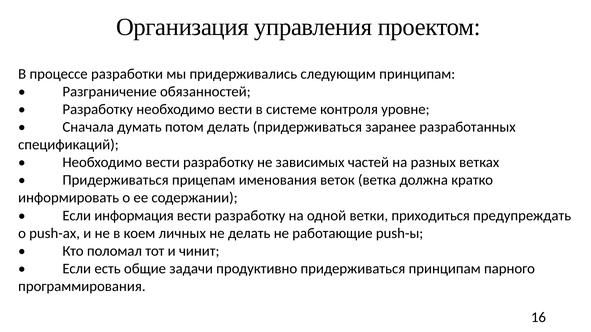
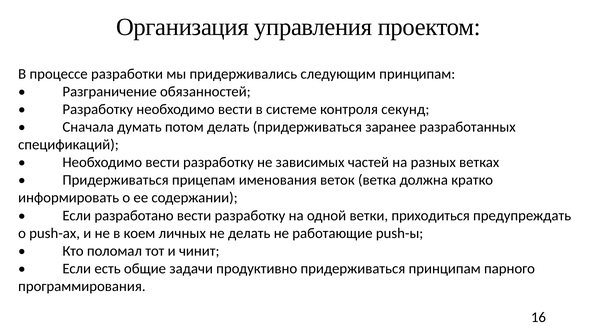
уровне: уровне -> секунд (405, 109)
информация: информация -> разработано (134, 216)
